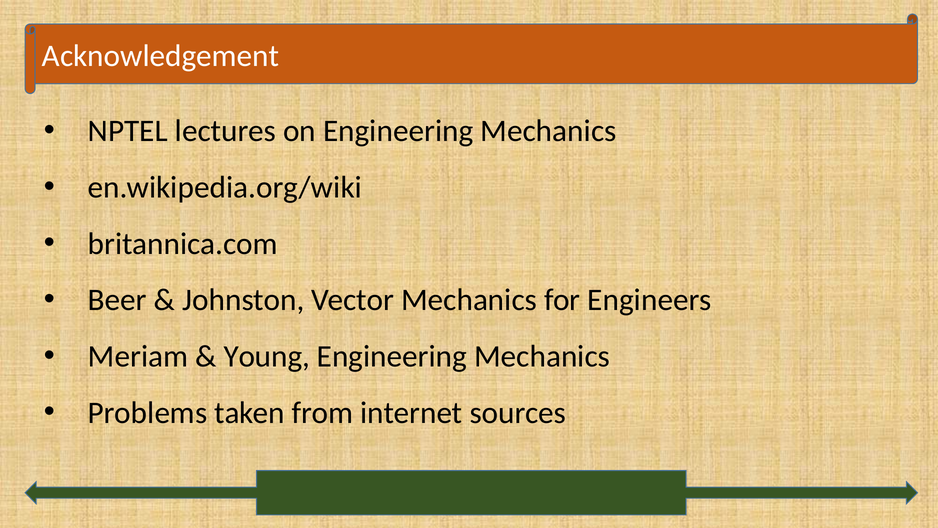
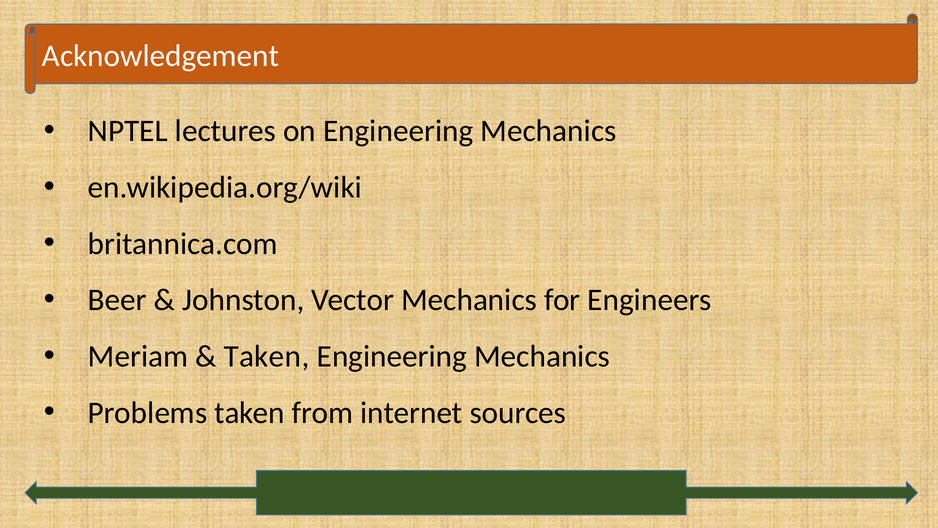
Young: Young -> Taken (266, 356)
